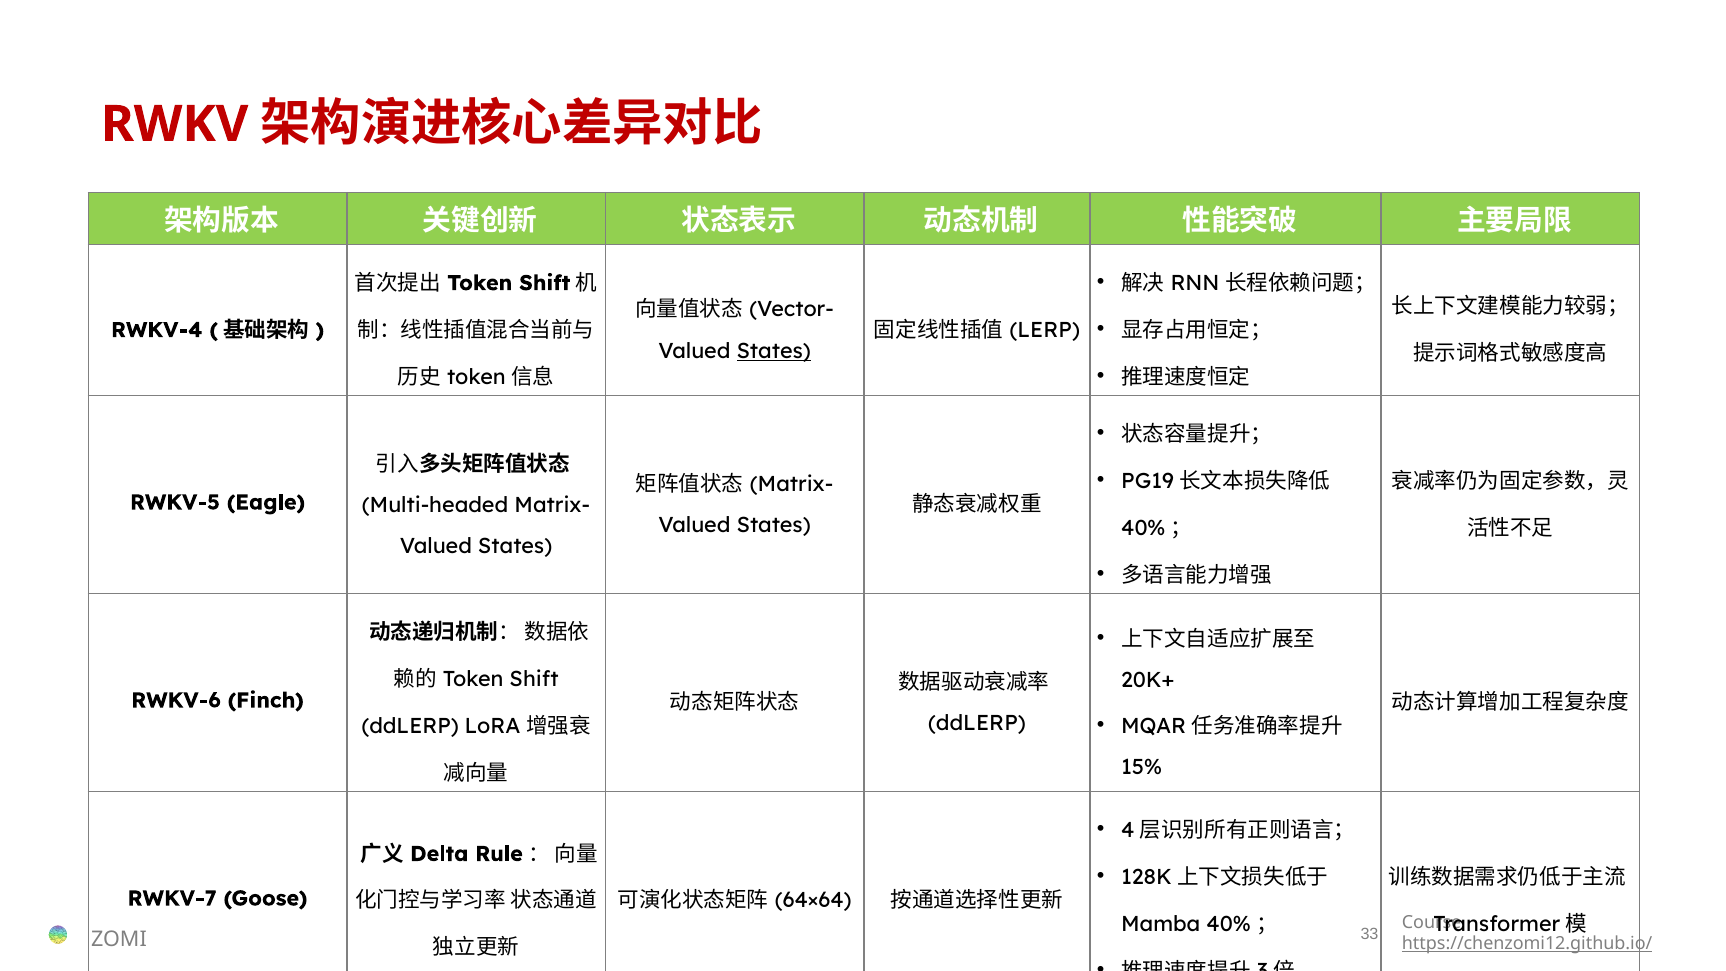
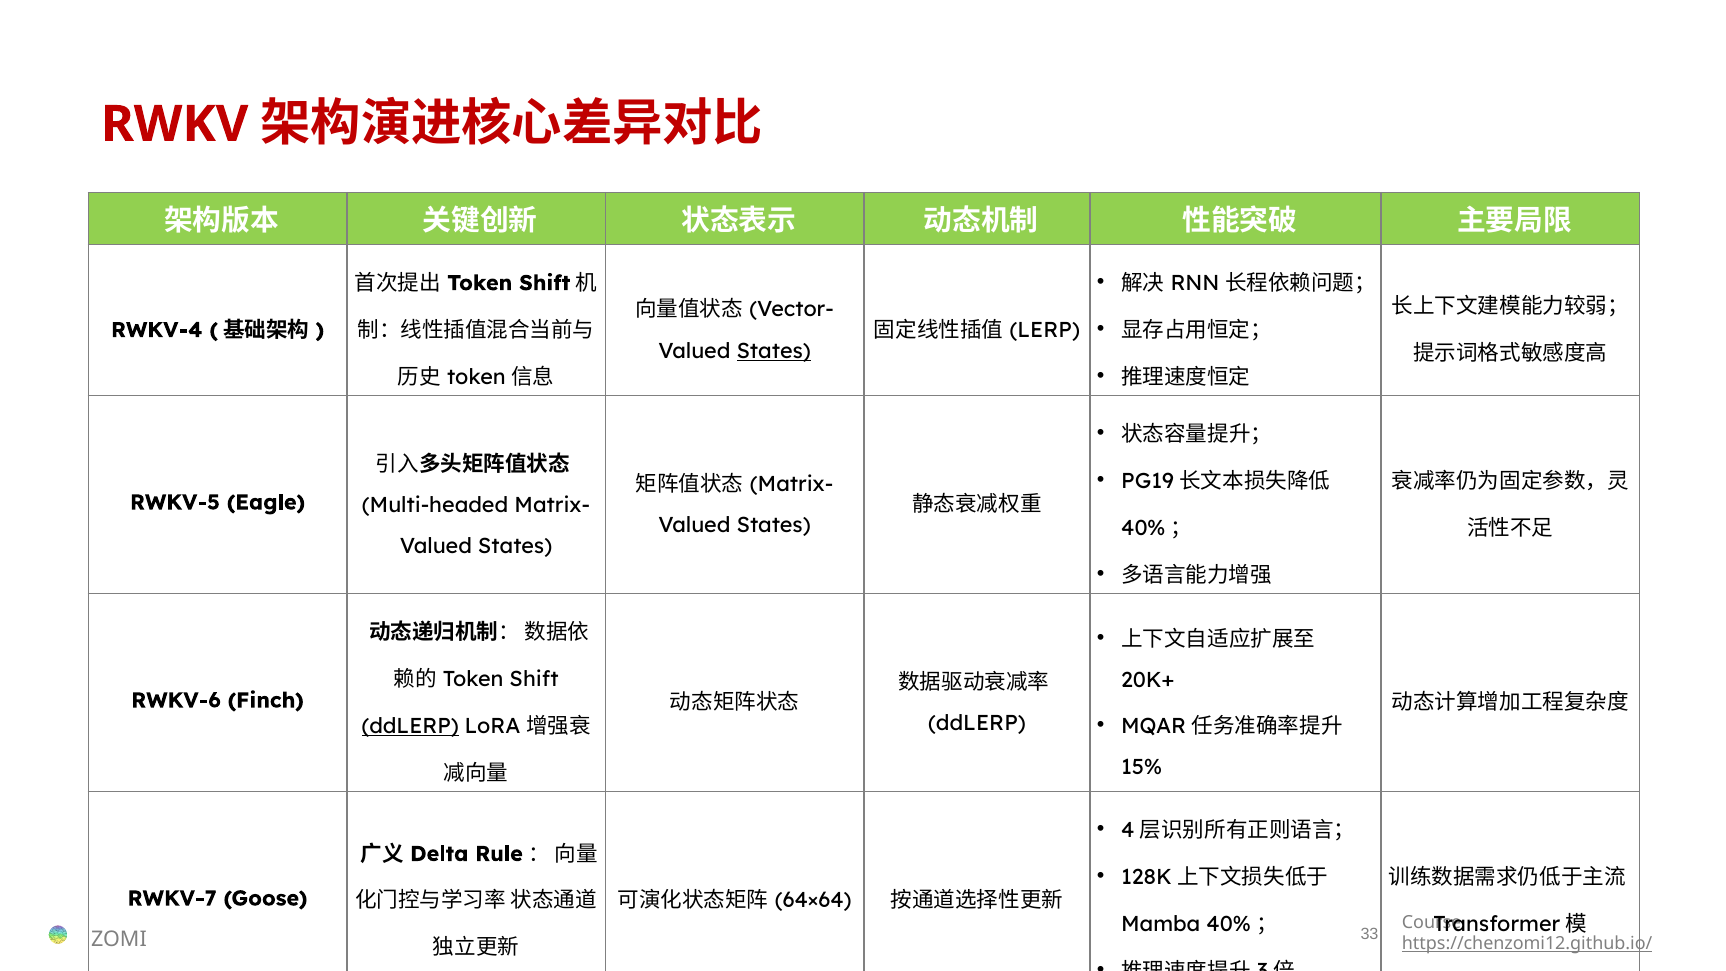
ddLERP underline: none -> present (410, 726)
